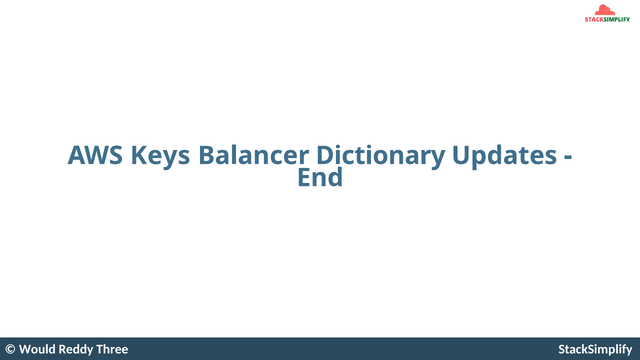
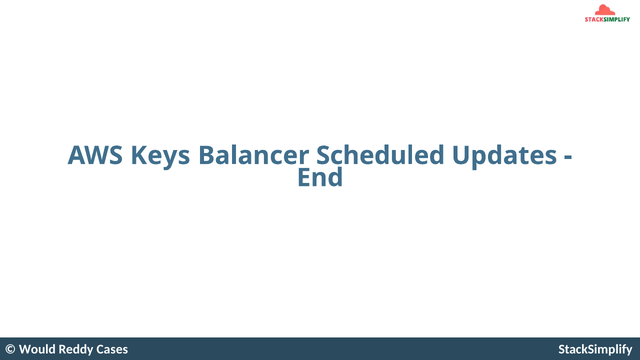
Dictionary: Dictionary -> Scheduled (381, 156)
Three: Three -> Cases (112, 349)
